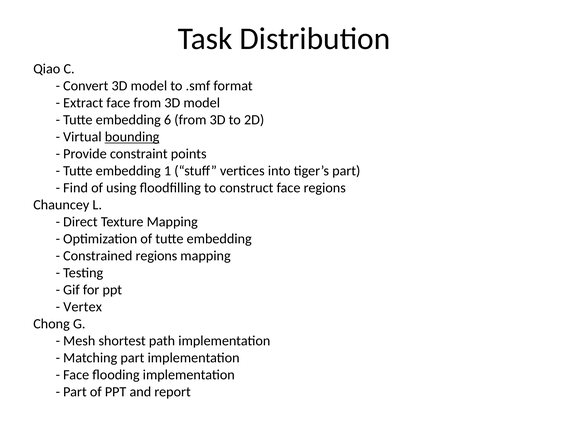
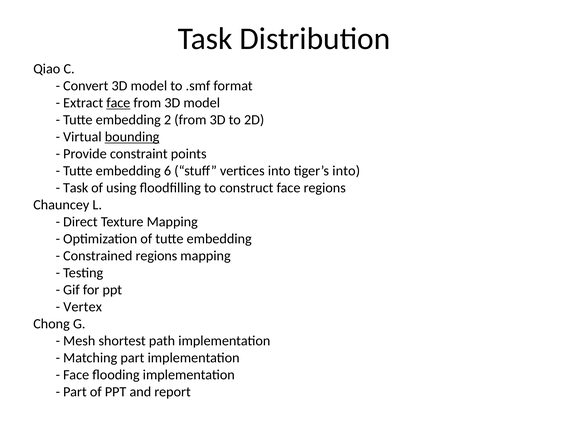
face underline: none -> present (118, 103)
6: 6 -> 2 (168, 120)
1: 1 -> 6 (168, 171)
tiger’s part: part -> into (346, 171)
Find: Find -> Task (76, 188)
